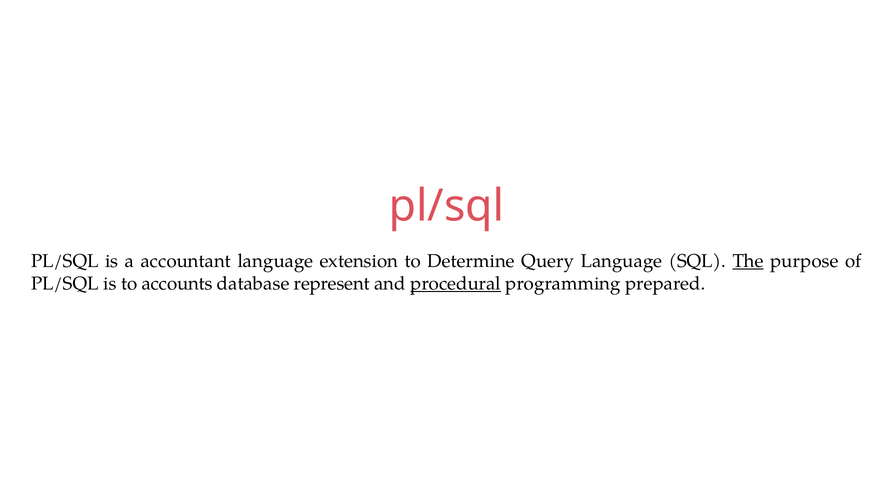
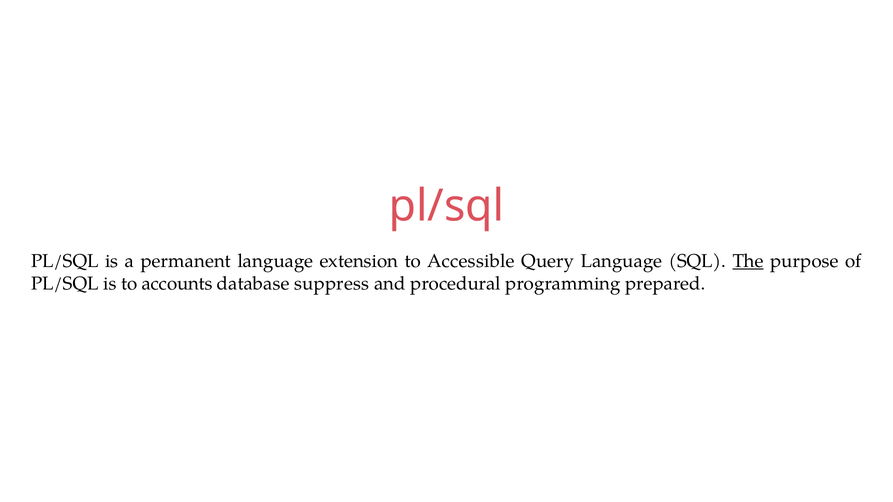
accountant: accountant -> permanent (186, 261)
Determine: Determine -> Accessible (471, 261)
represent: represent -> suppress (332, 284)
procedural underline: present -> none (456, 284)
